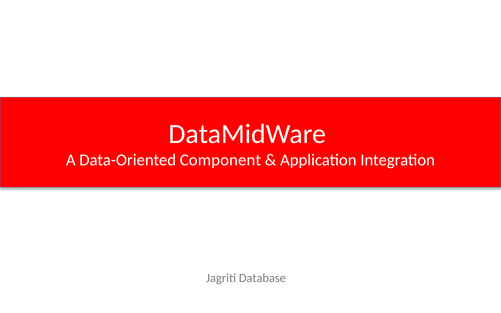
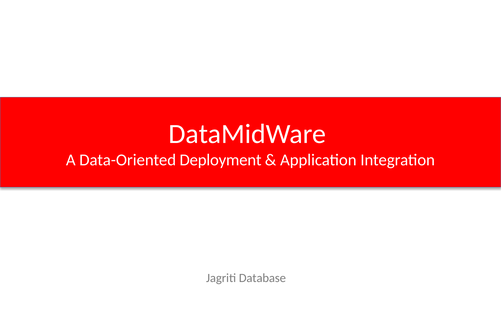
Component: Component -> Deployment (221, 160)
